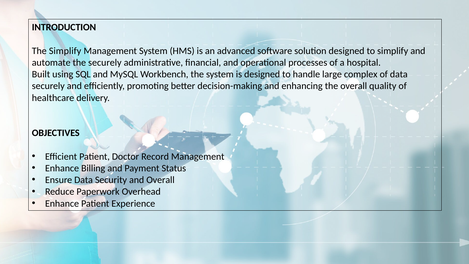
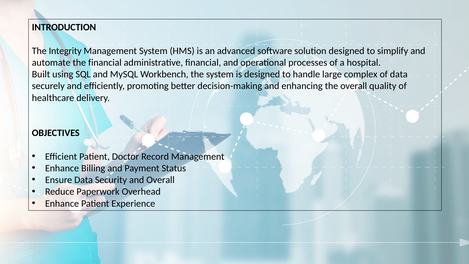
The Simplify: Simplify -> Integrity (65, 51)
the securely: securely -> financial (105, 63)
